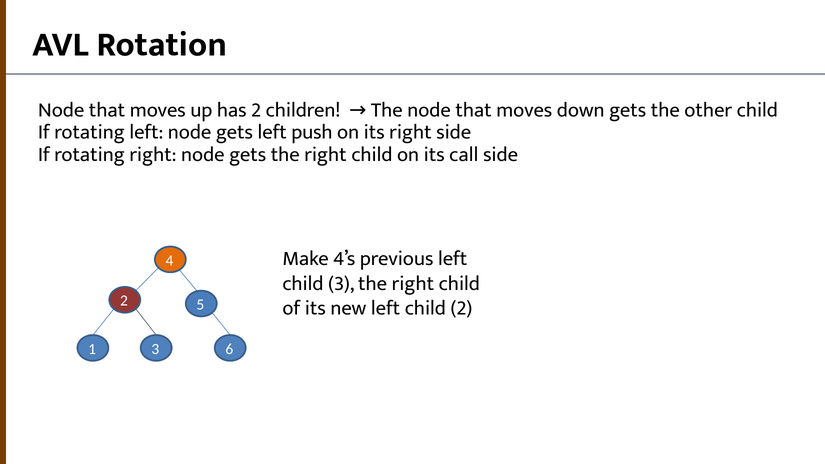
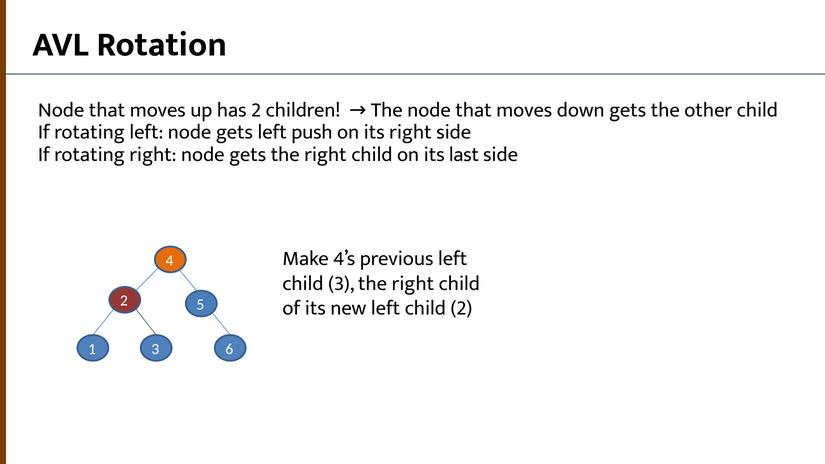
call: call -> last (464, 154)
